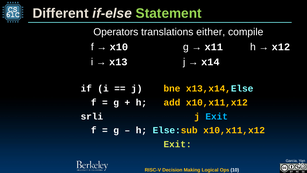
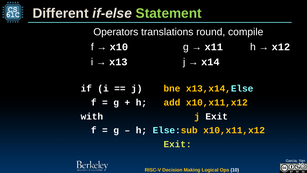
either: either -> round (211, 32)
srli: srli -> with (92, 116)
Exit colour: light blue -> white (217, 116)
